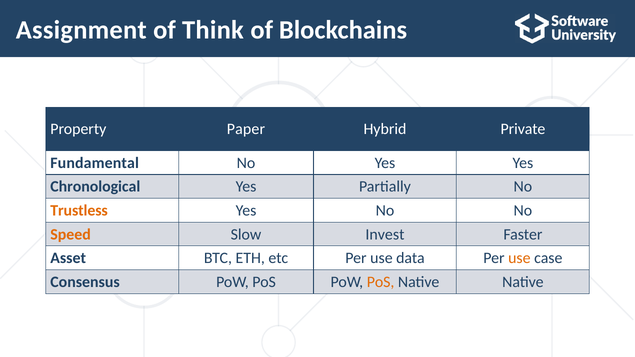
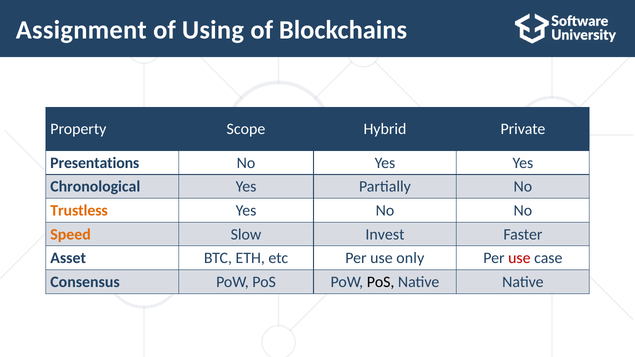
Think: Think -> Using (213, 30)
Paper: Paper -> Scope (246, 129)
Fundamental: Fundamental -> Presentations (95, 163)
data: data -> only (410, 258)
use colour: orange -> red (519, 258)
PoS colour: orange -> black (381, 282)
